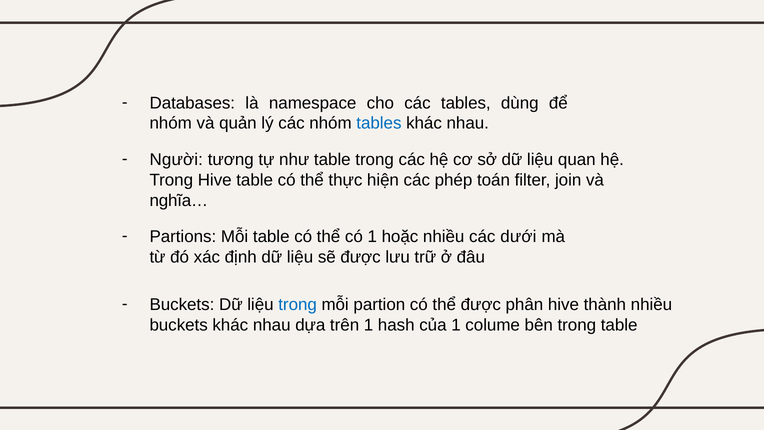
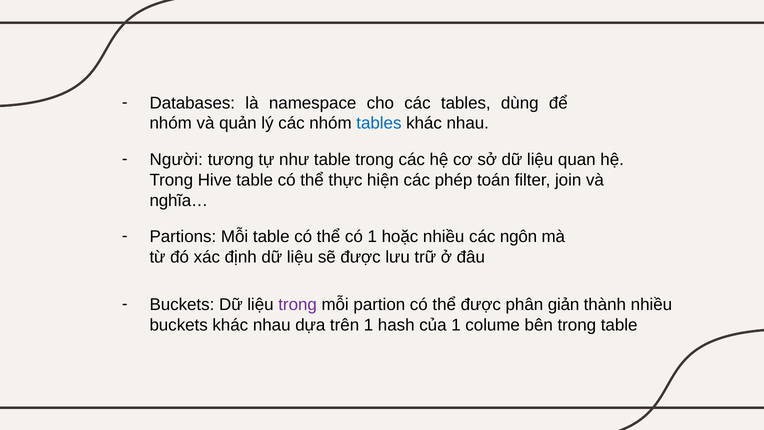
dưới: dưới -> ngôn (519, 237)
trong colour: blue -> purple (298, 305)
phân hive: hive -> giản (564, 305)
